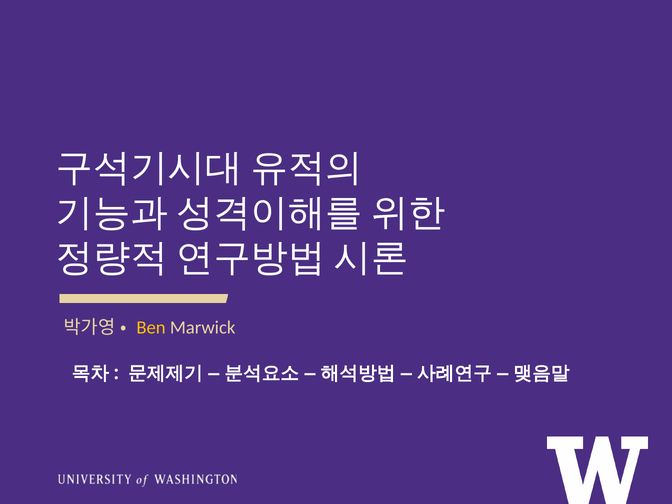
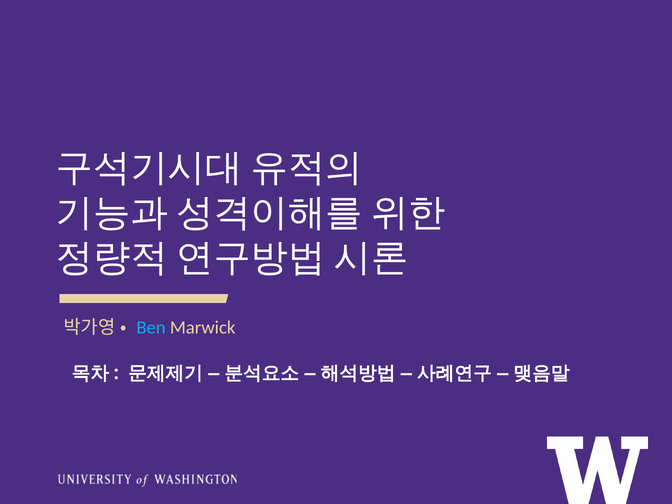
Ben colour: yellow -> light blue (151, 328)
